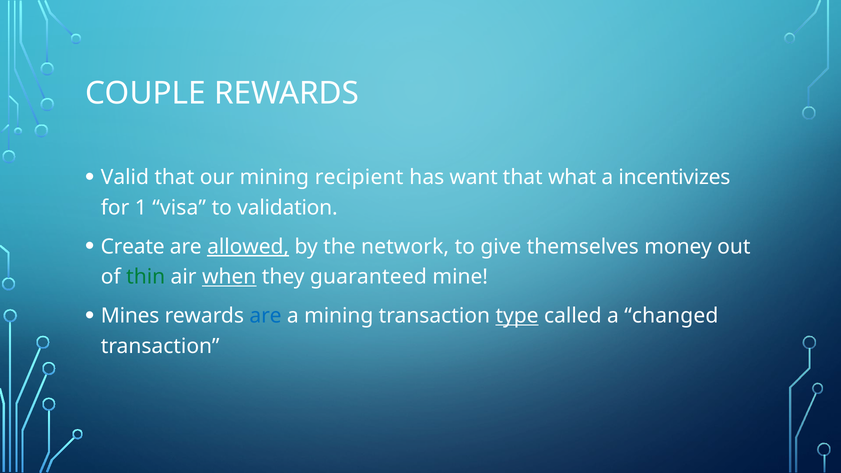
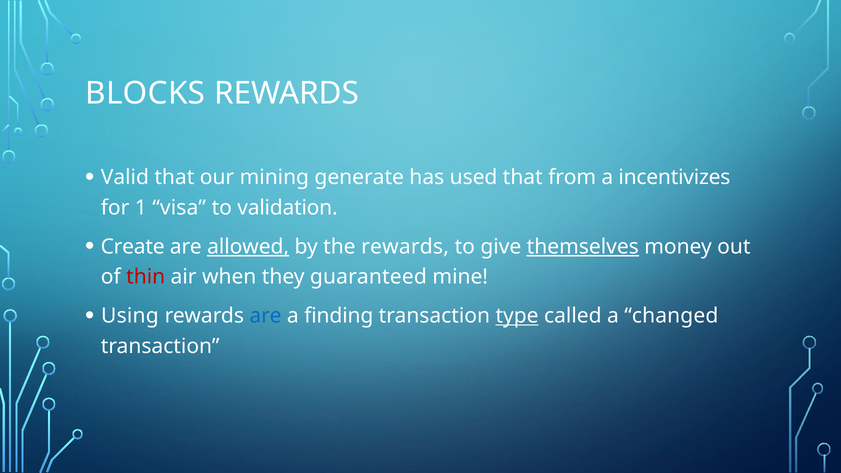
COUPLE: COUPLE -> BLOCKS (145, 93)
recipient: recipient -> generate (359, 177)
want: want -> used (474, 177)
what: what -> from (572, 177)
the network: network -> rewards (405, 247)
themselves underline: none -> present (583, 247)
thin colour: green -> red (146, 277)
when underline: present -> none (229, 277)
Mines: Mines -> Using (130, 316)
a mining: mining -> finding (339, 316)
